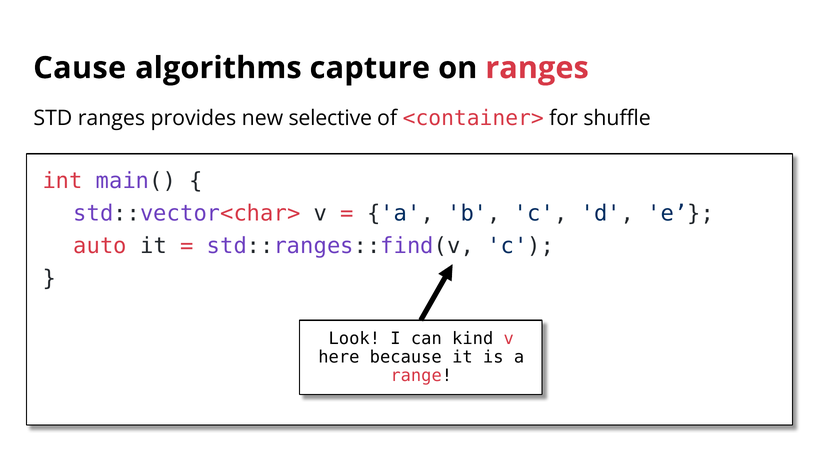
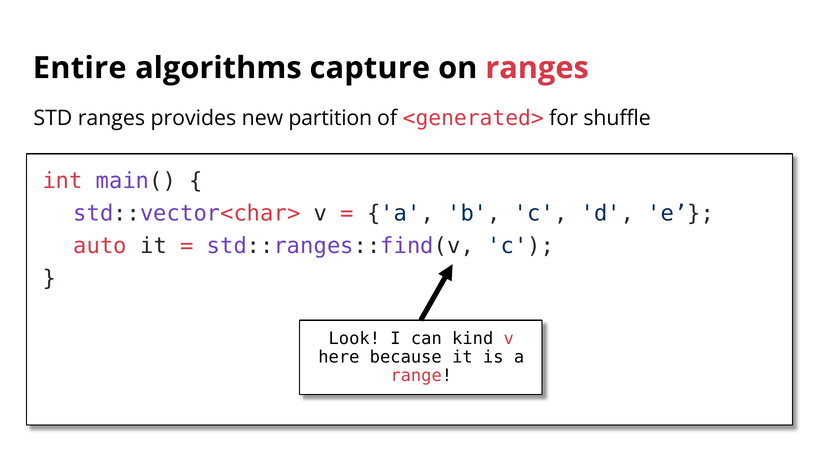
Cause: Cause -> Entire (80, 68)
selective: selective -> partition (330, 118)
<container>: <container> -> <generated> (473, 118)
